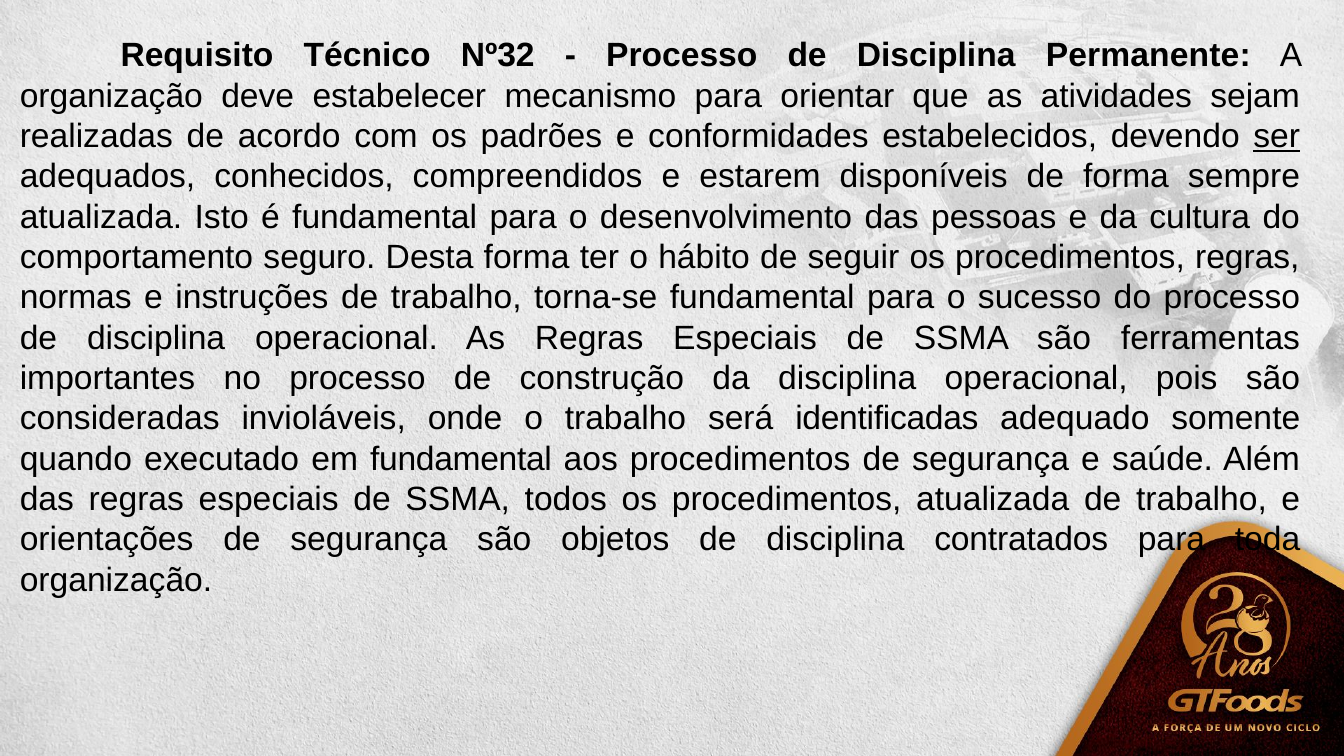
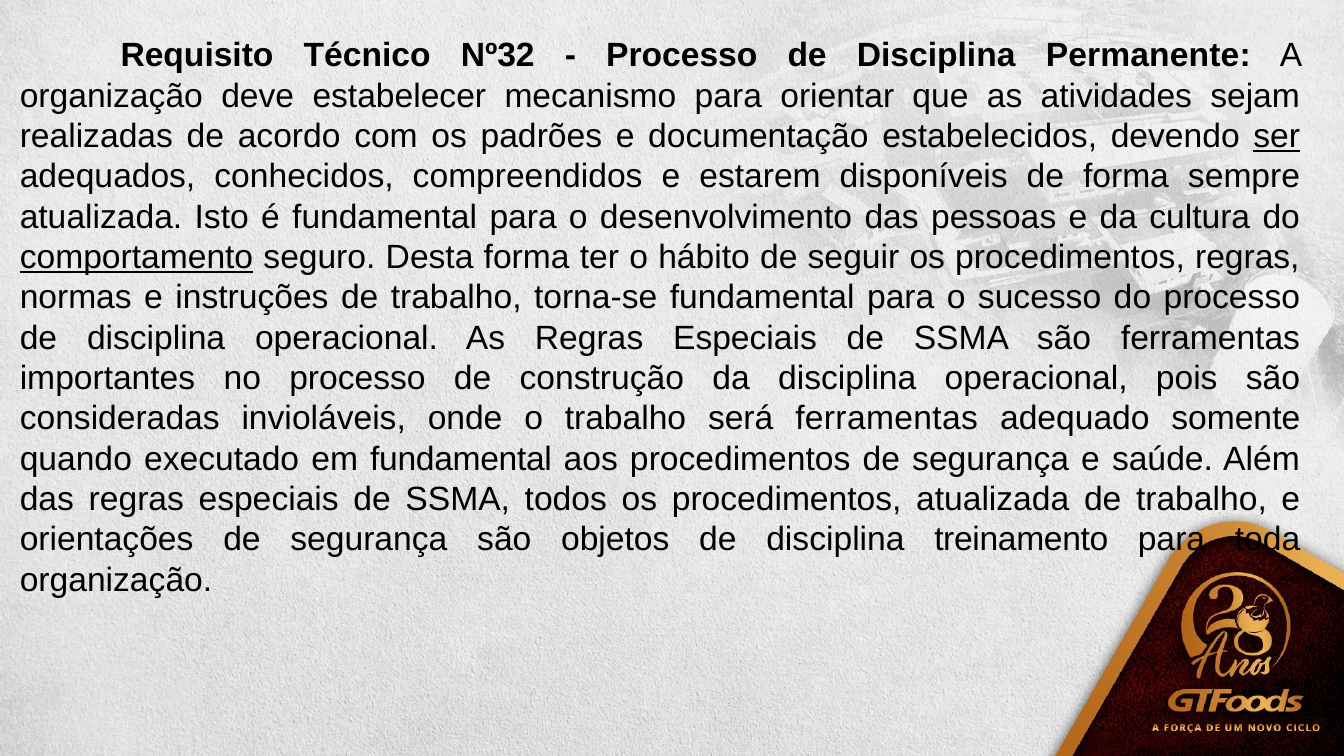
conformidades: conformidades -> documentação (758, 136)
comportamento underline: none -> present (137, 257)
será identificadas: identificadas -> ferramentas (887, 419)
contratados: contratados -> treinamento (1021, 540)
